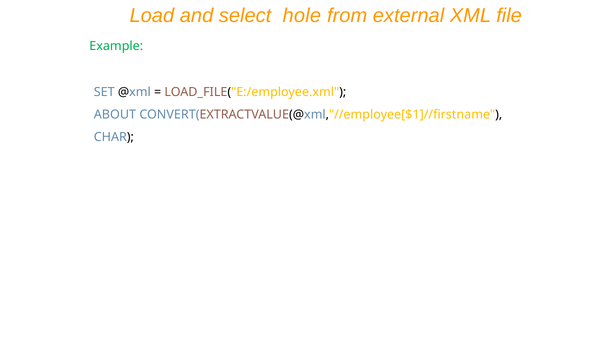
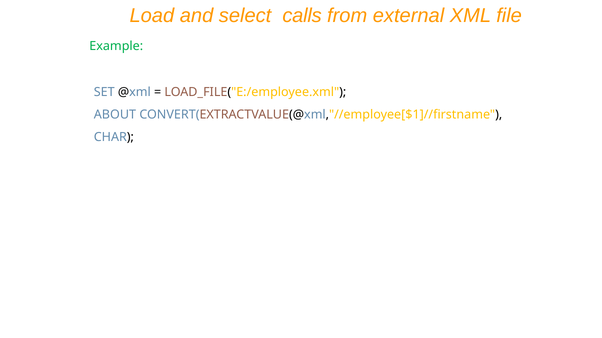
hole: hole -> calls (302, 16)
